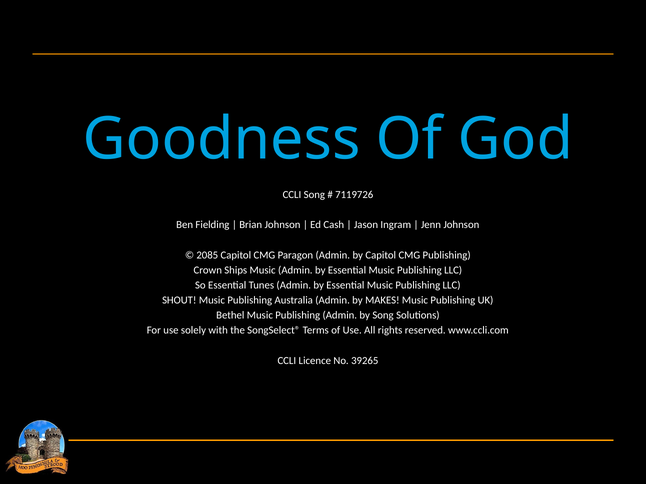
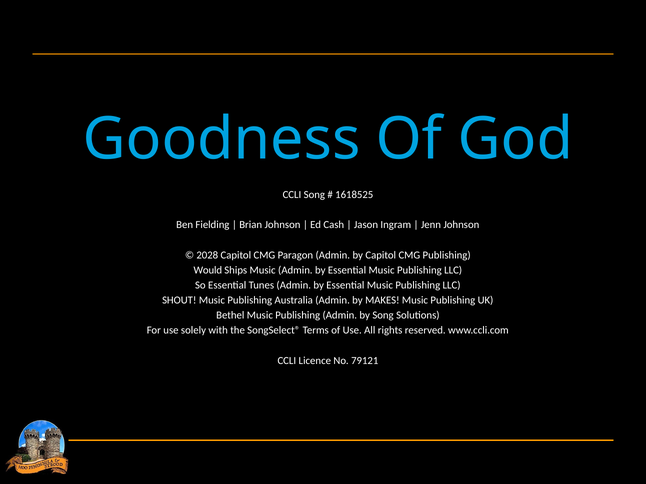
7119726: 7119726 -> 1618525 (354, 195)
2085: 2085 -> 2028 (207, 255)
Crown: Crown -> Would (208, 270)
39265: 39265 -> 79121 (365, 361)
